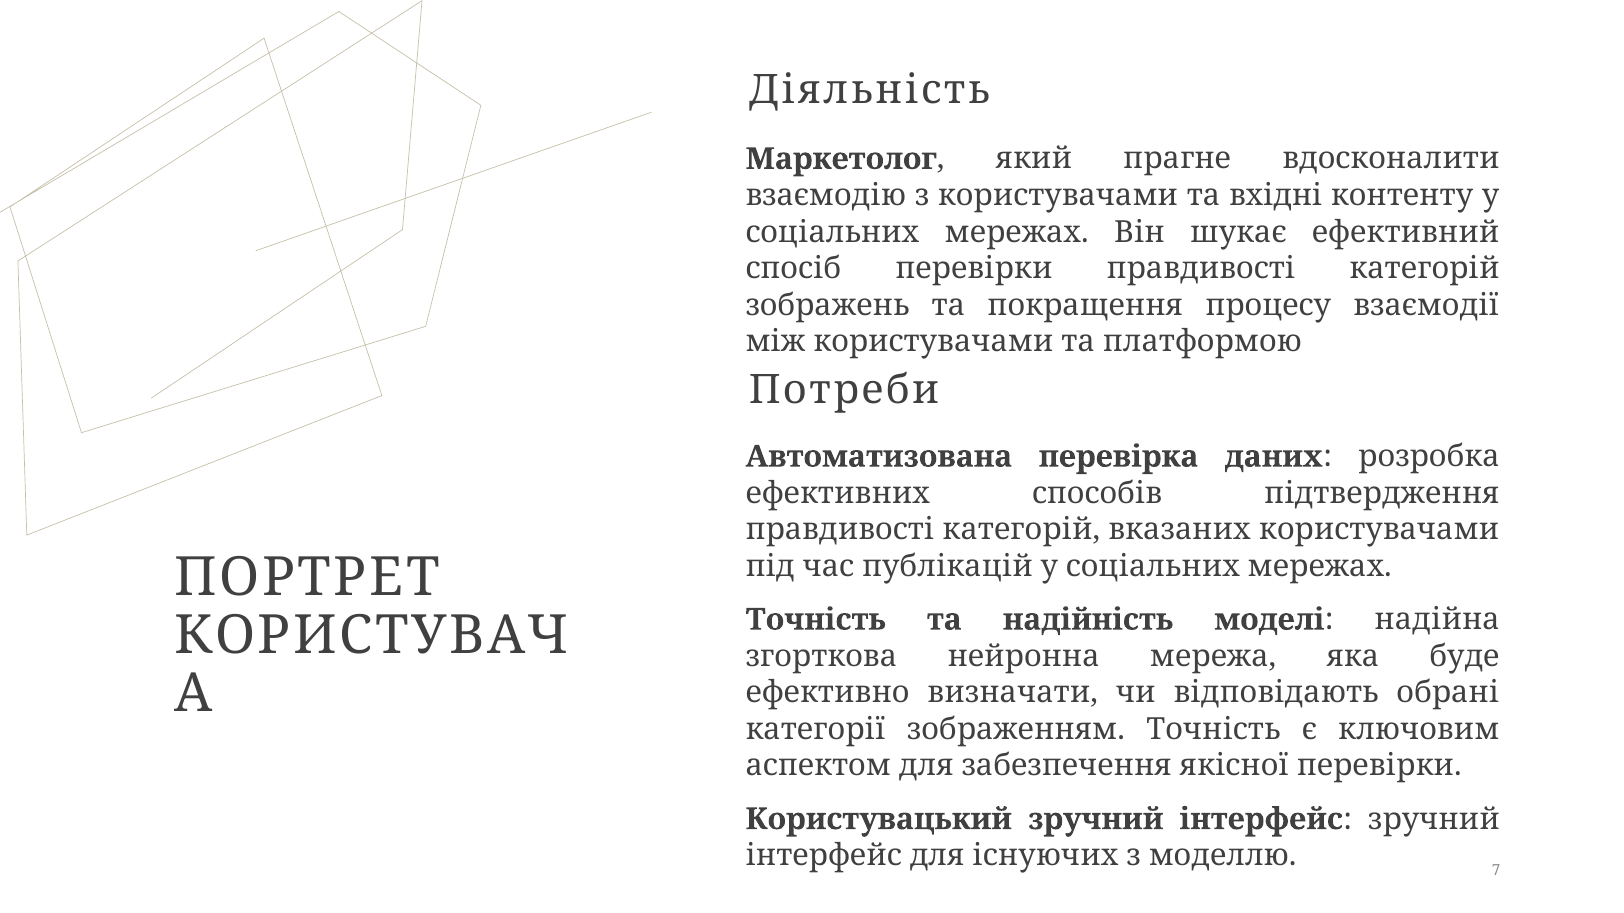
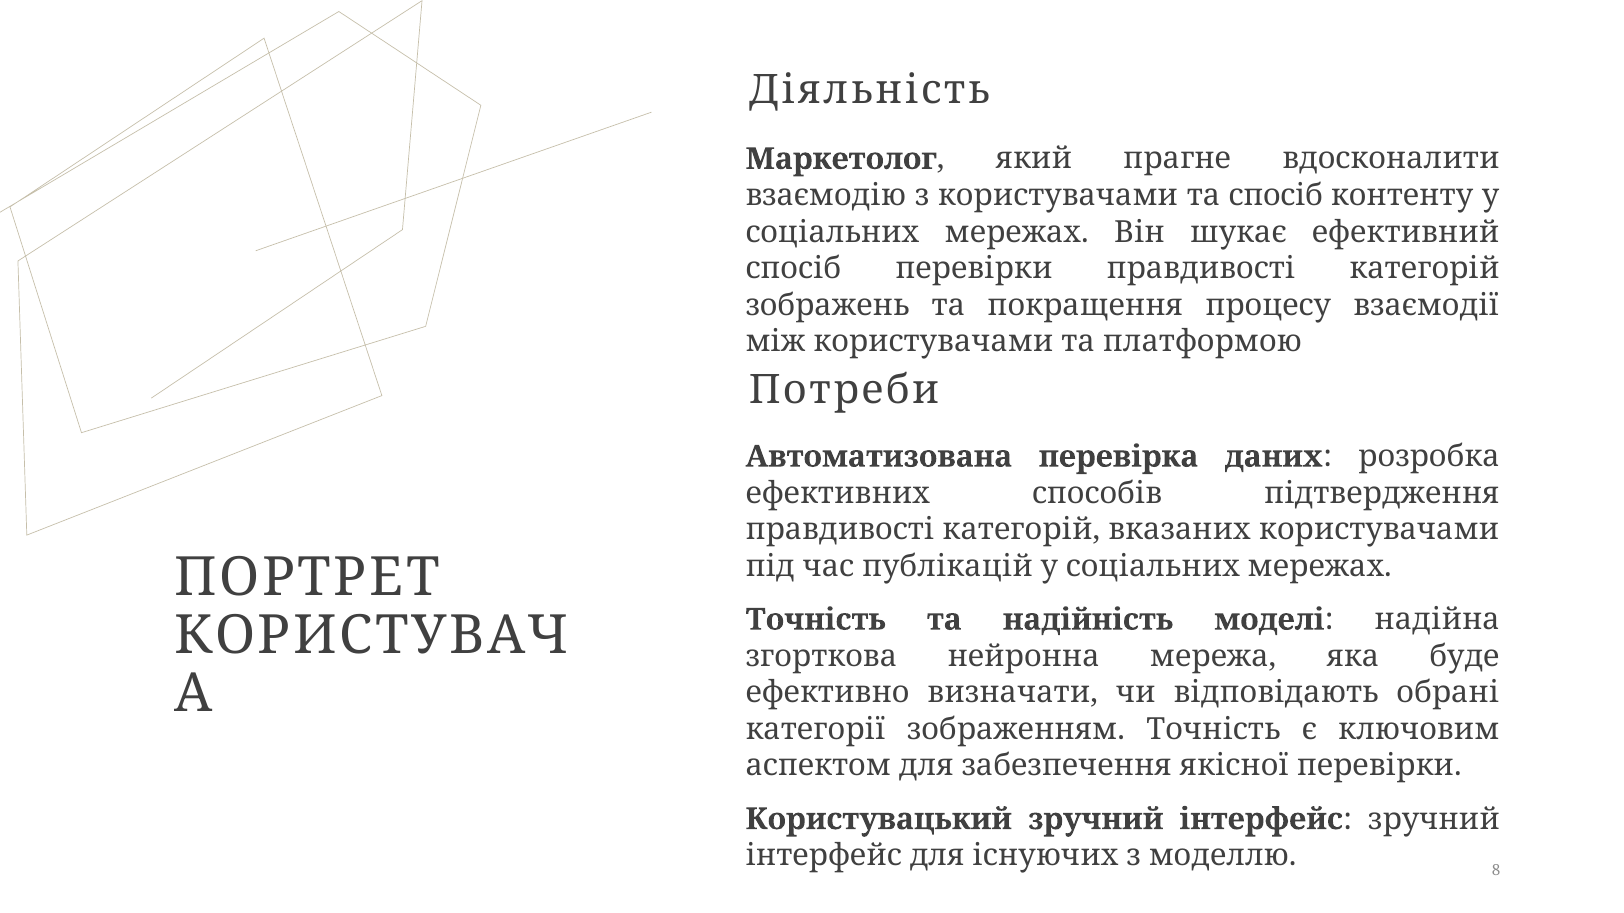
та вхідні: вхідні -> спосіб (1276, 196)
7: 7 -> 8 (1496, 871)
